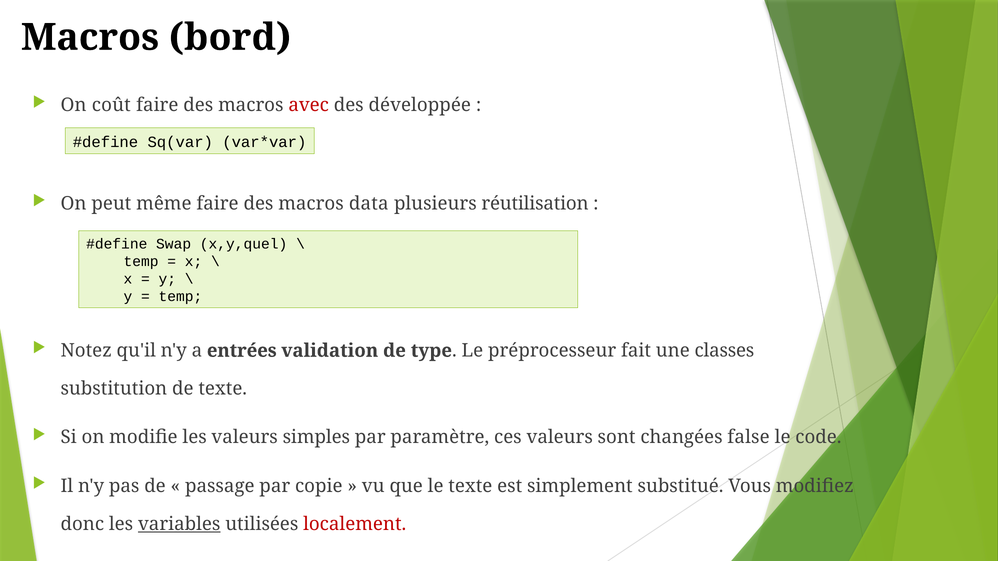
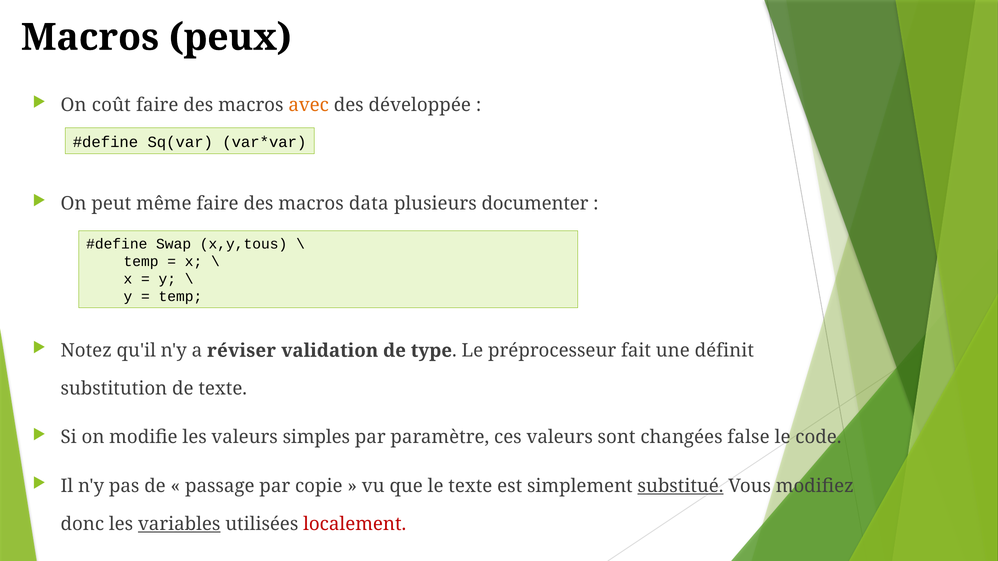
bord: bord -> peux (230, 38)
avec colour: red -> orange (309, 105)
réutilisation: réutilisation -> documenter (535, 204)
x,y,quel: x,y,quel -> x,y,tous (244, 244)
entrées: entrées -> réviser (242, 351)
classes: classes -> définit (724, 351)
substitué underline: none -> present (681, 486)
